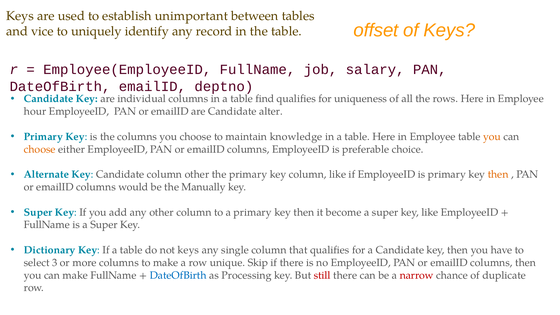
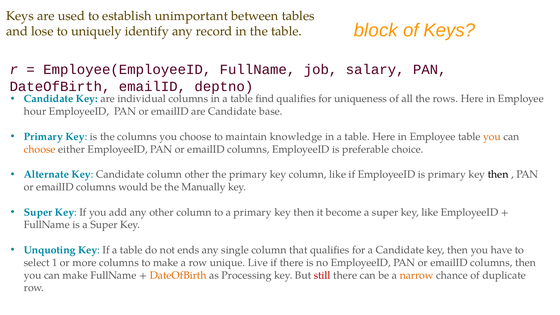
offset: offset -> block (376, 30)
vice: vice -> lose (42, 31)
alter: alter -> base (271, 111)
then colour: orange -> black (498, 174)
Dictionary: Dictionary -> Unquoting (50, 250)
not keys: keys -> ends (188, 250)
3: 3 -> 1 (55, 263)
Skip: Skip -> Live (258, 263)
DateOfBirth colour: blue -> orange (178, 275)
narrow colour: red -> orange (417, 275)
